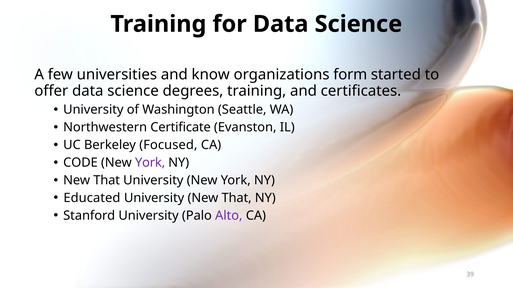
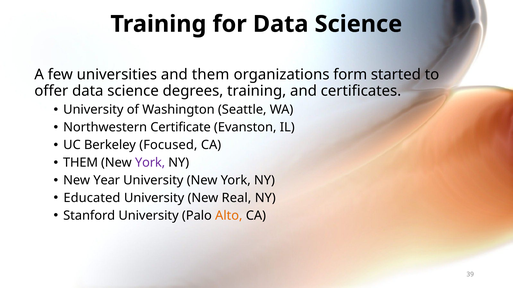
and know: know -> them (211, 75)
CODE: CODE -> THEM (81, 163)
That: That -> Year (107, 181)
University New That: That -> Real (236, 198)
Alto colour: purple -> orange (229, 216)
